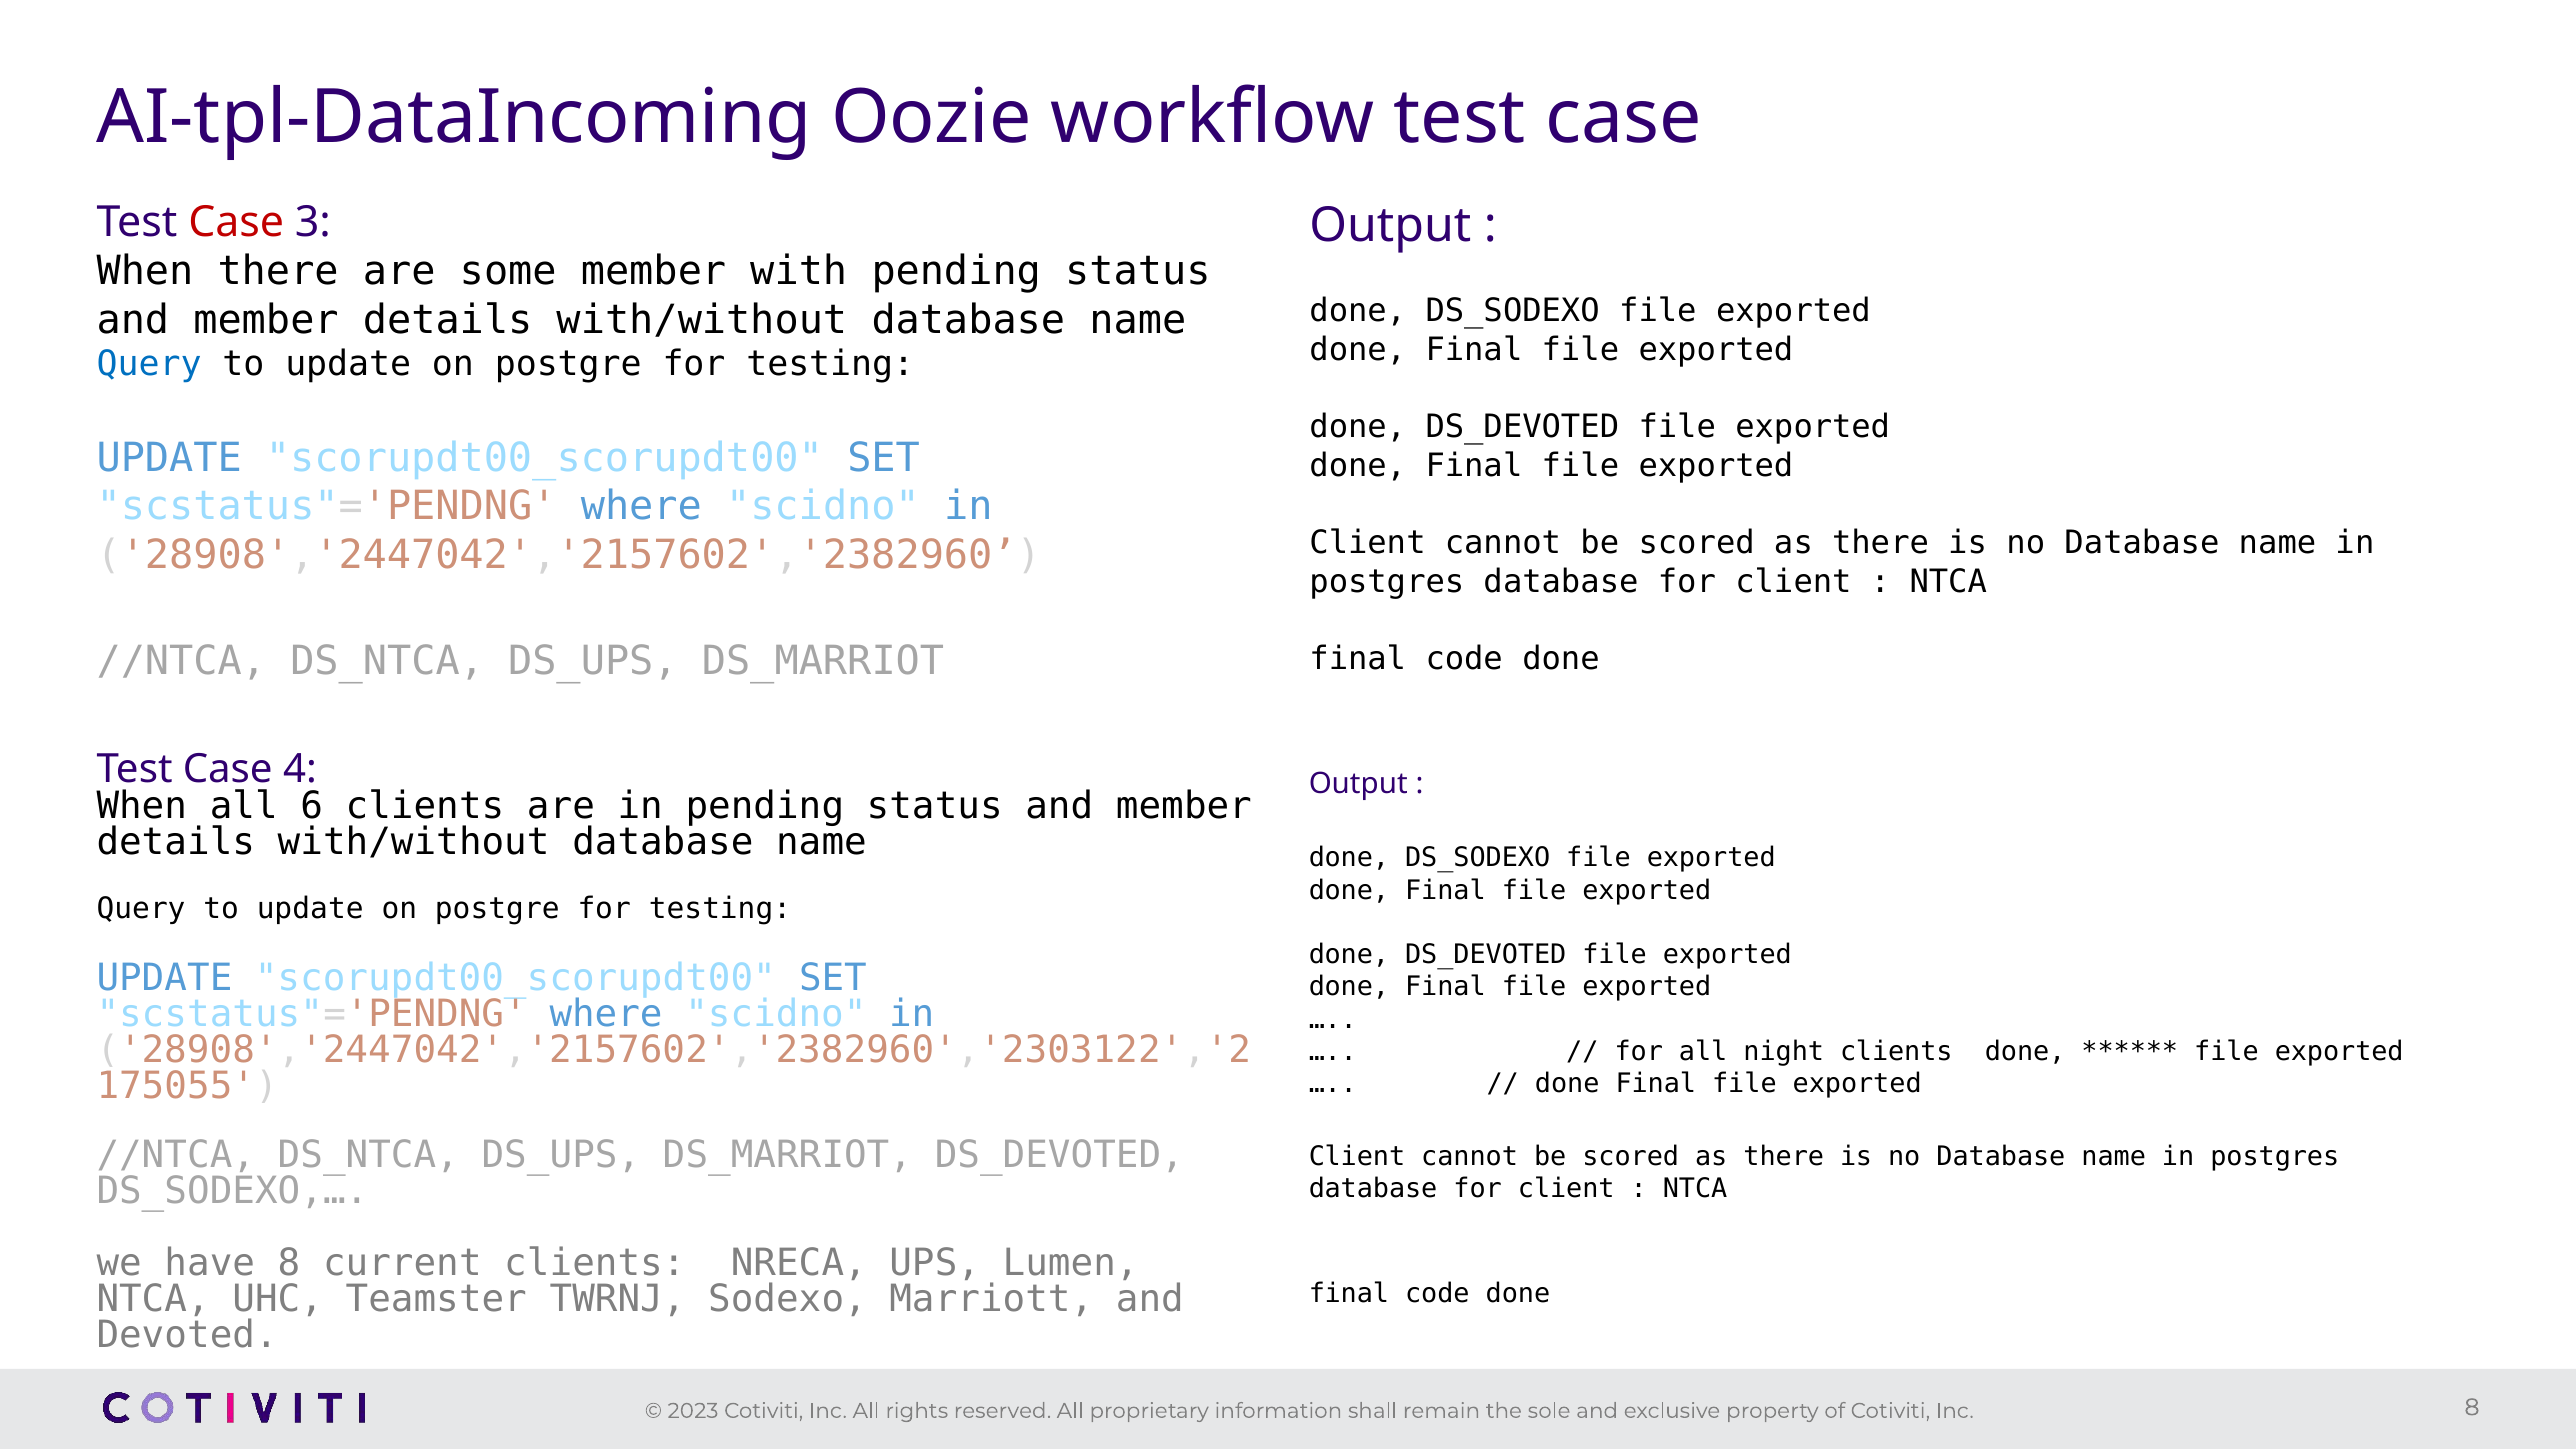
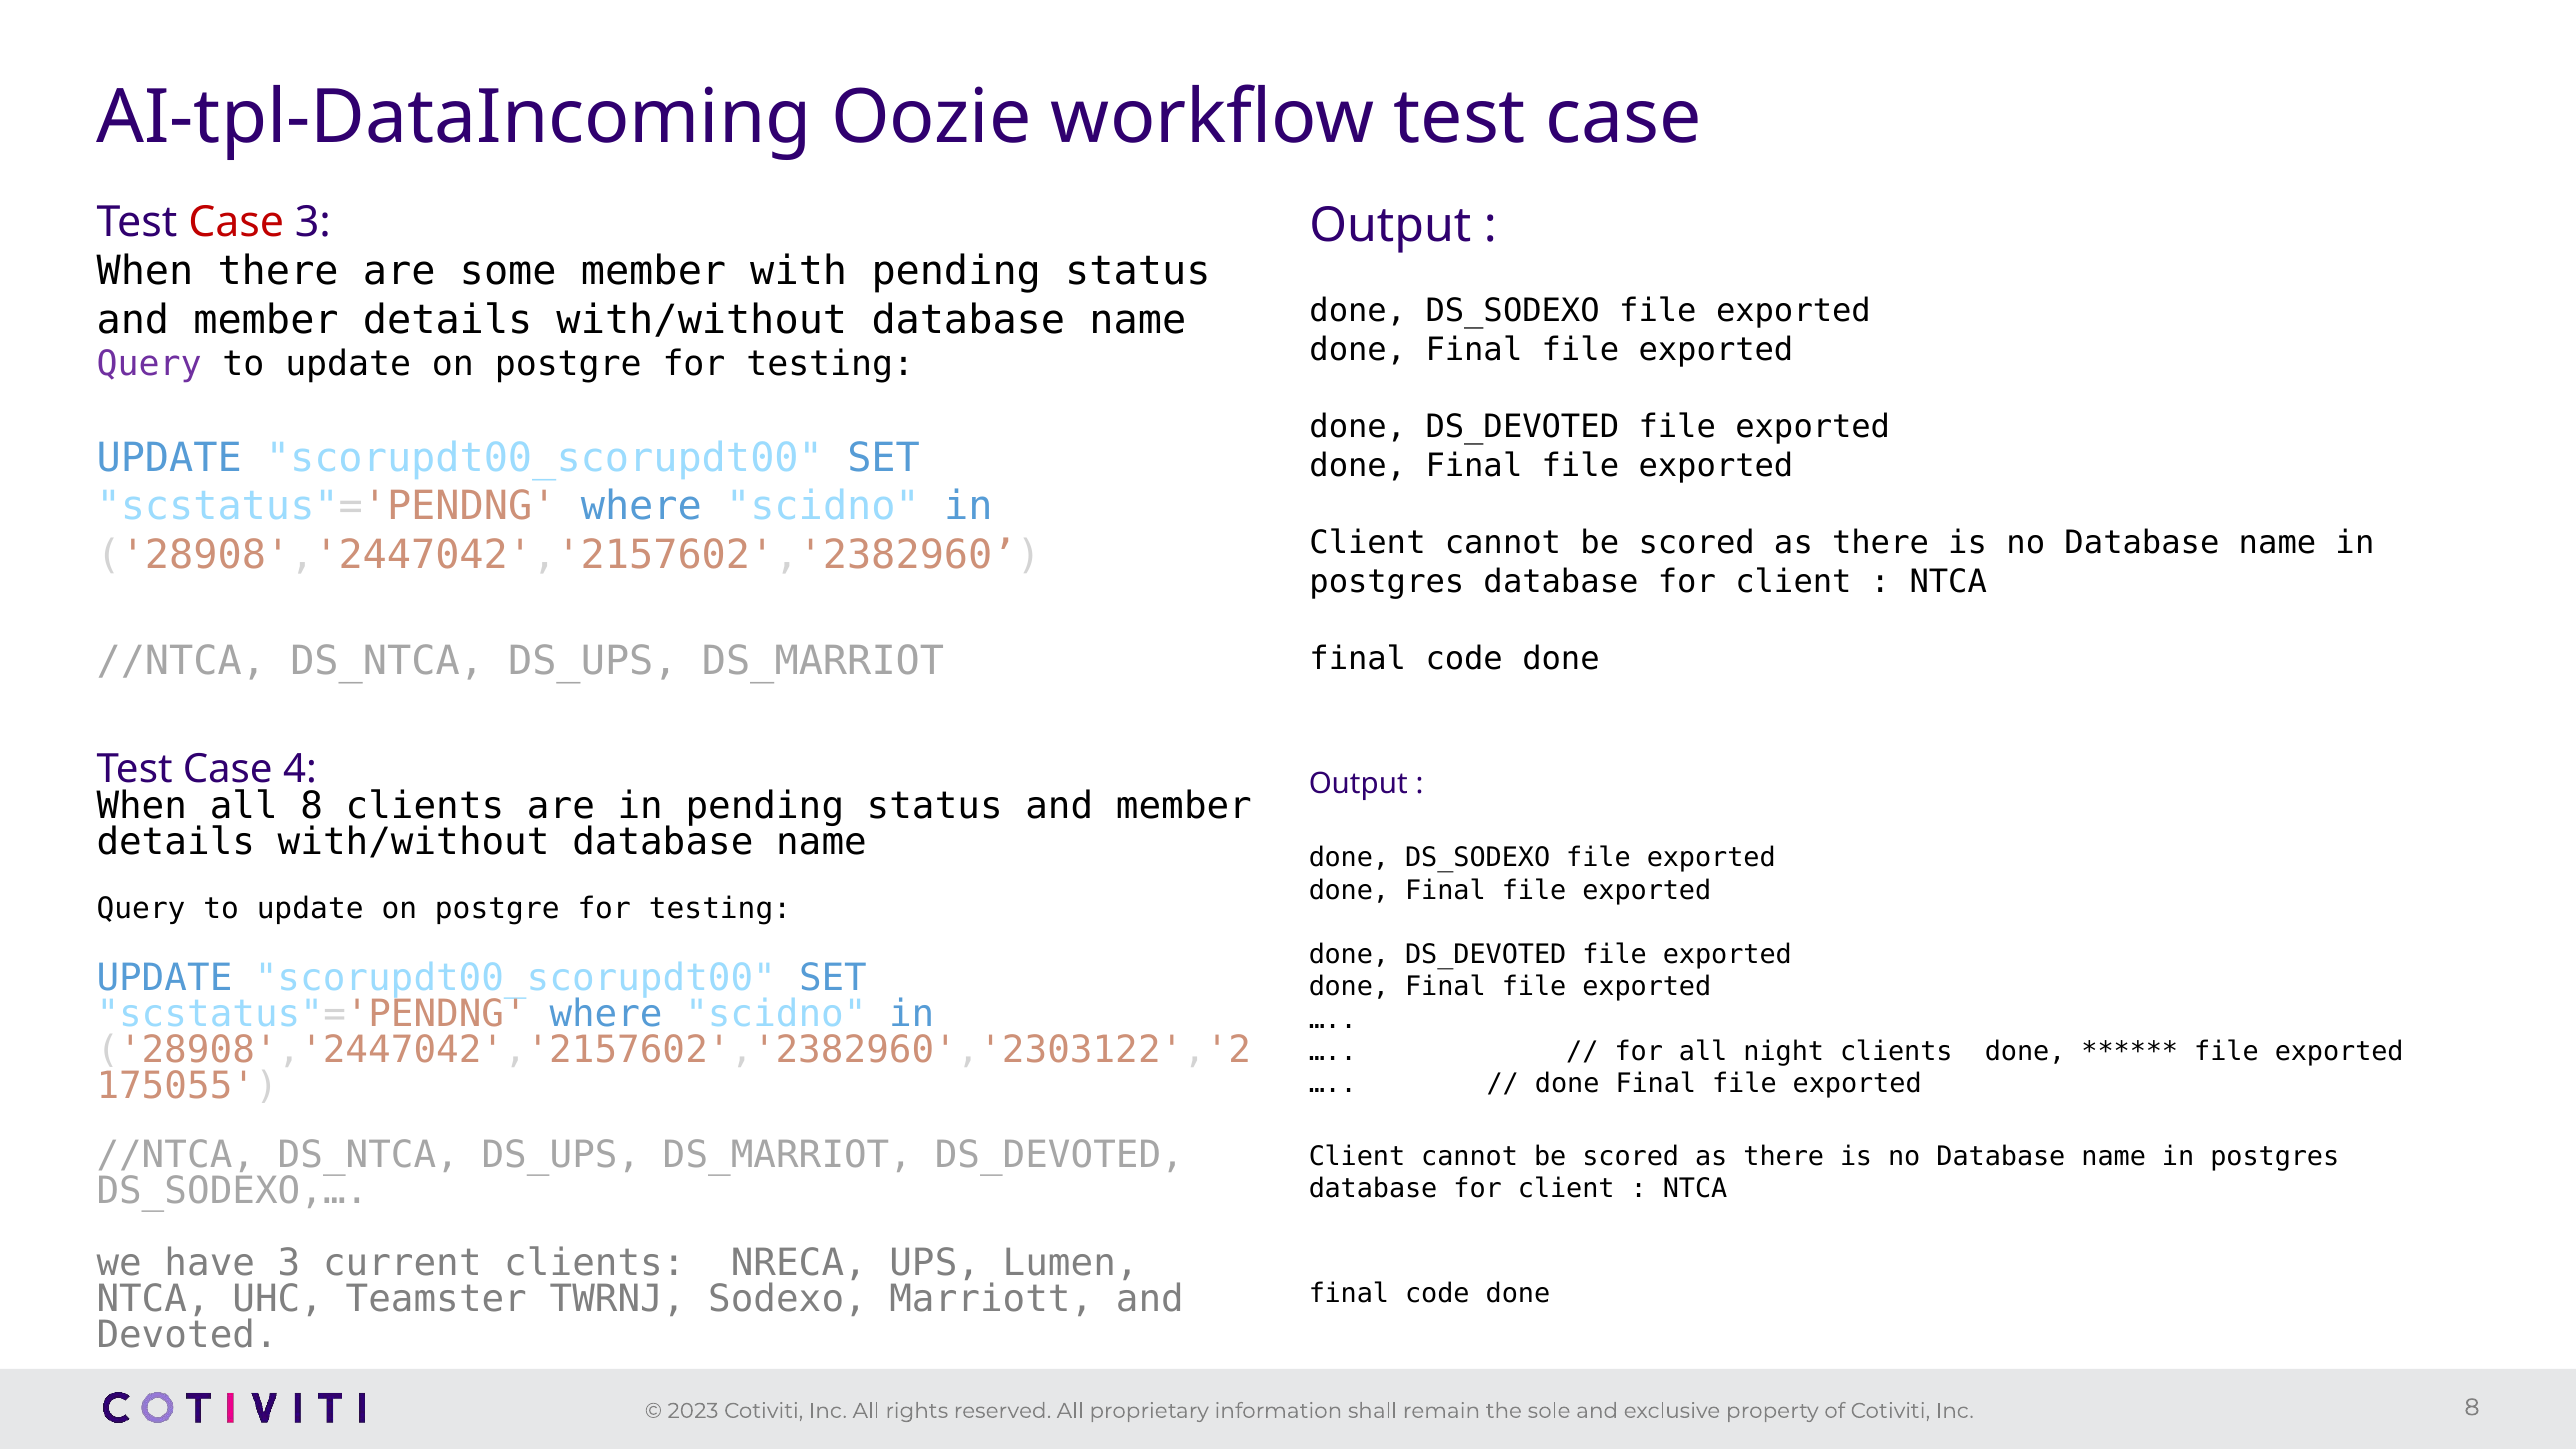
Query colour: blue -> purple (149, 364)
all 6: 6 -> 8 (312, 806)
have 8: 8 -> 3 (289, 1263)
